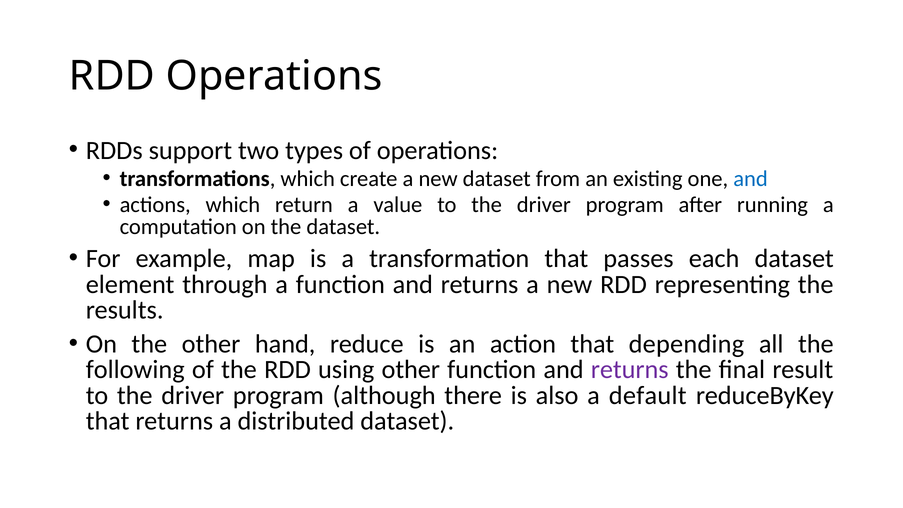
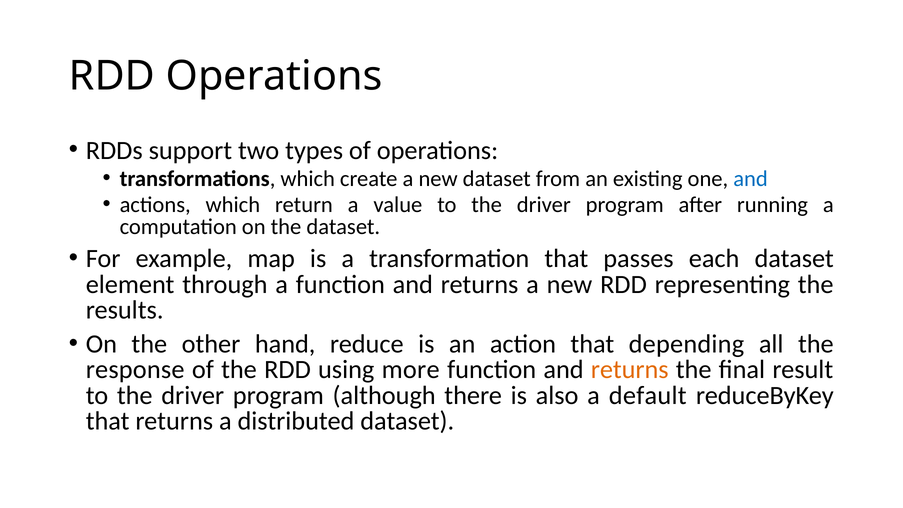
following: following -> response (135, 370)
using other: other -> more (411, 370)
returns colour: purple -> orange (630, 370)
